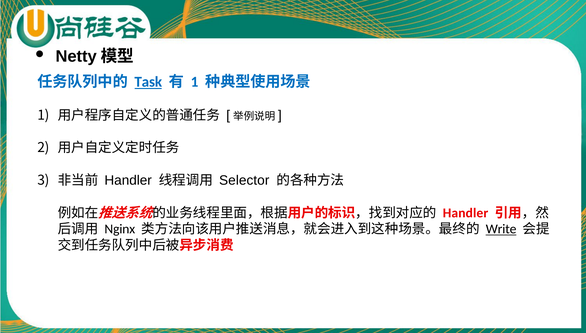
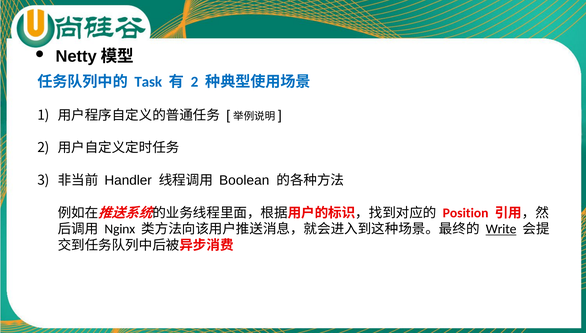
Task underline: present -> none (148, 82)
1: 1 -> 2 (195, 82)
Selector: Selector -> Boolean (244, 180)
Handler: Handler -> Position (466, 213)
